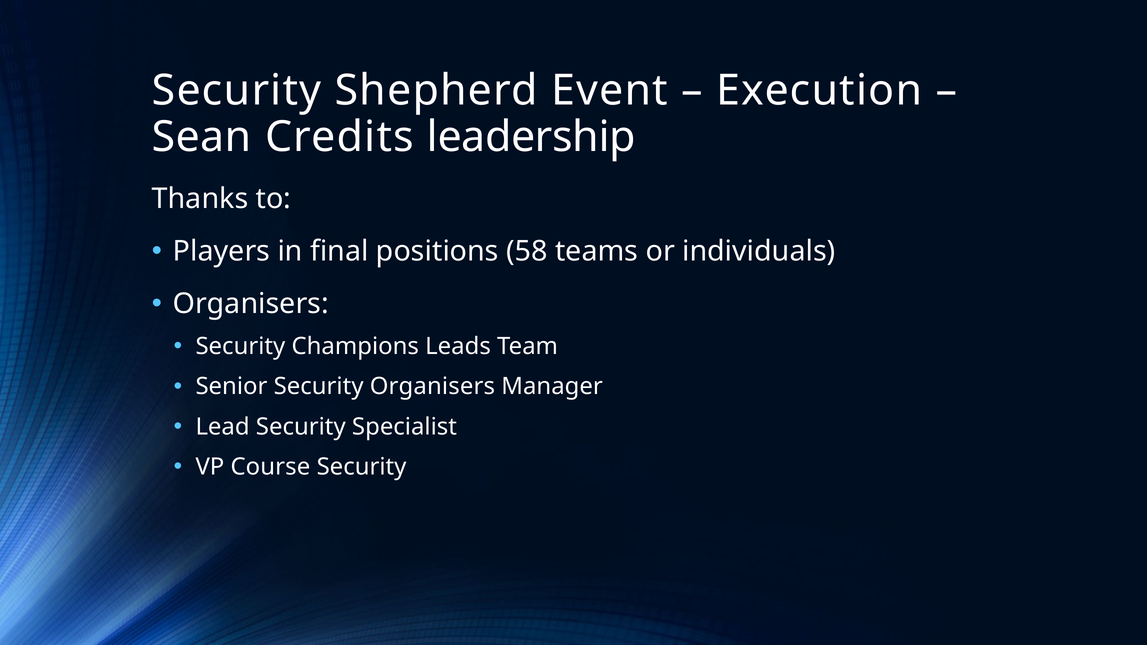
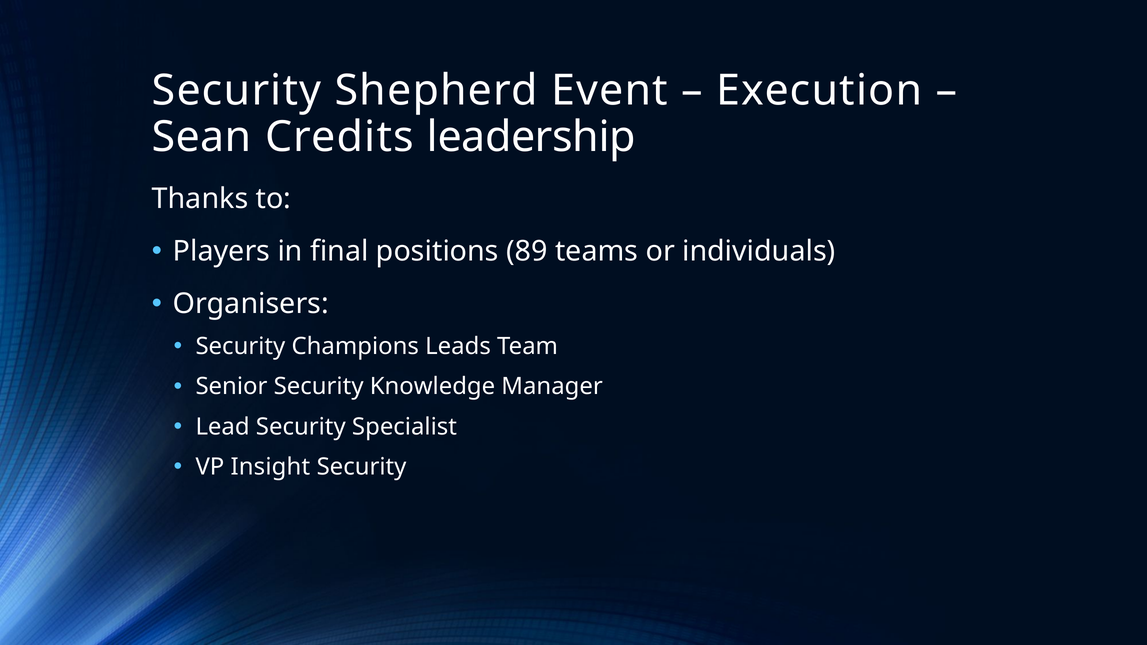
58: 58 -> 89 (527, 251)
Security Organisers: Organisers -> Knowledge (432, 387)
Course: Course -> Insight (270, 467)
